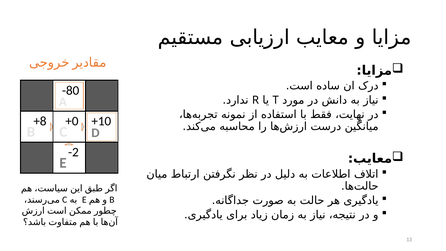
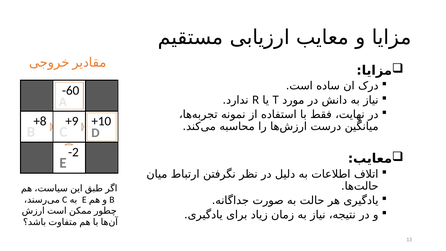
-80: -80 -> -60 (71, 90)
+0: +0 -> +9 (72, 121)
